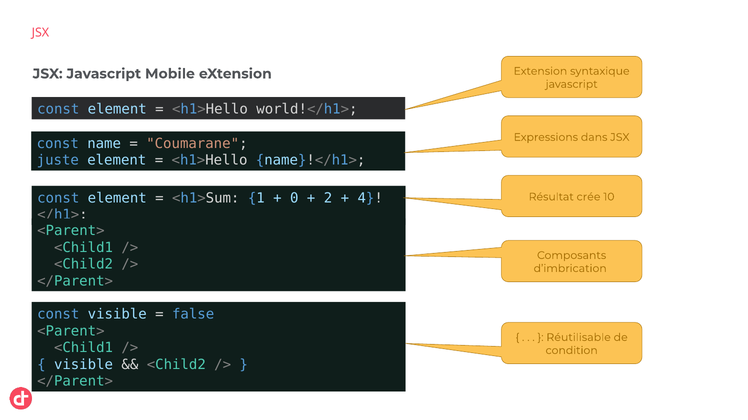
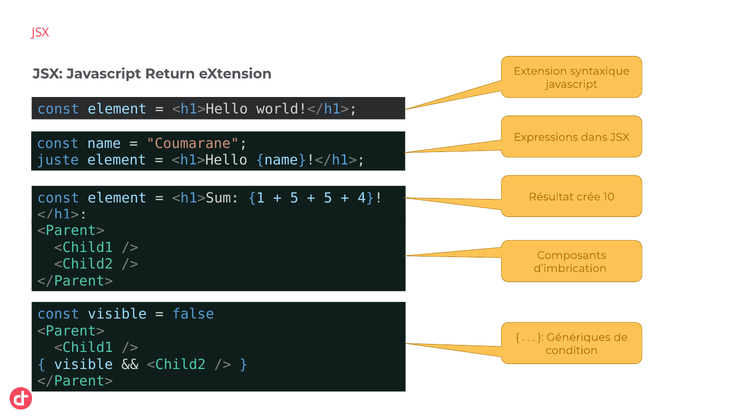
Mobile: Mobile -> Return (170, 74)
0: 0 -> 5 (294, 198)
2: 2 -> 5 (328, 198)
Réutilisable: Réutilisable -> Génériques (579, 338)
